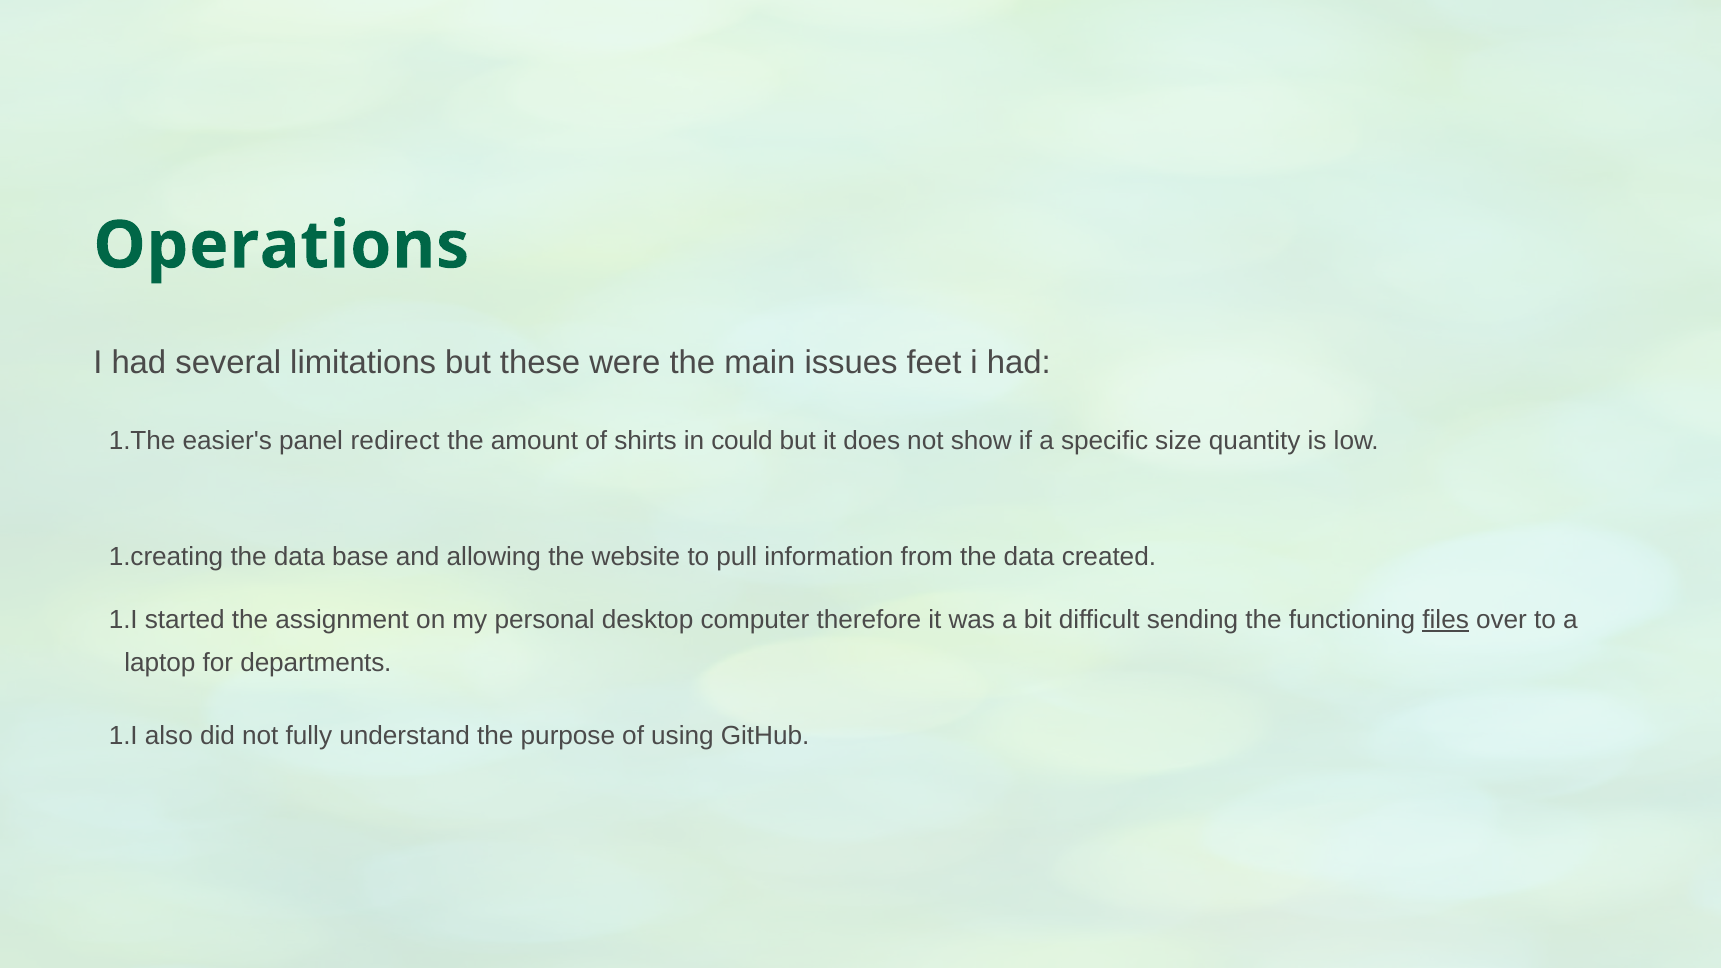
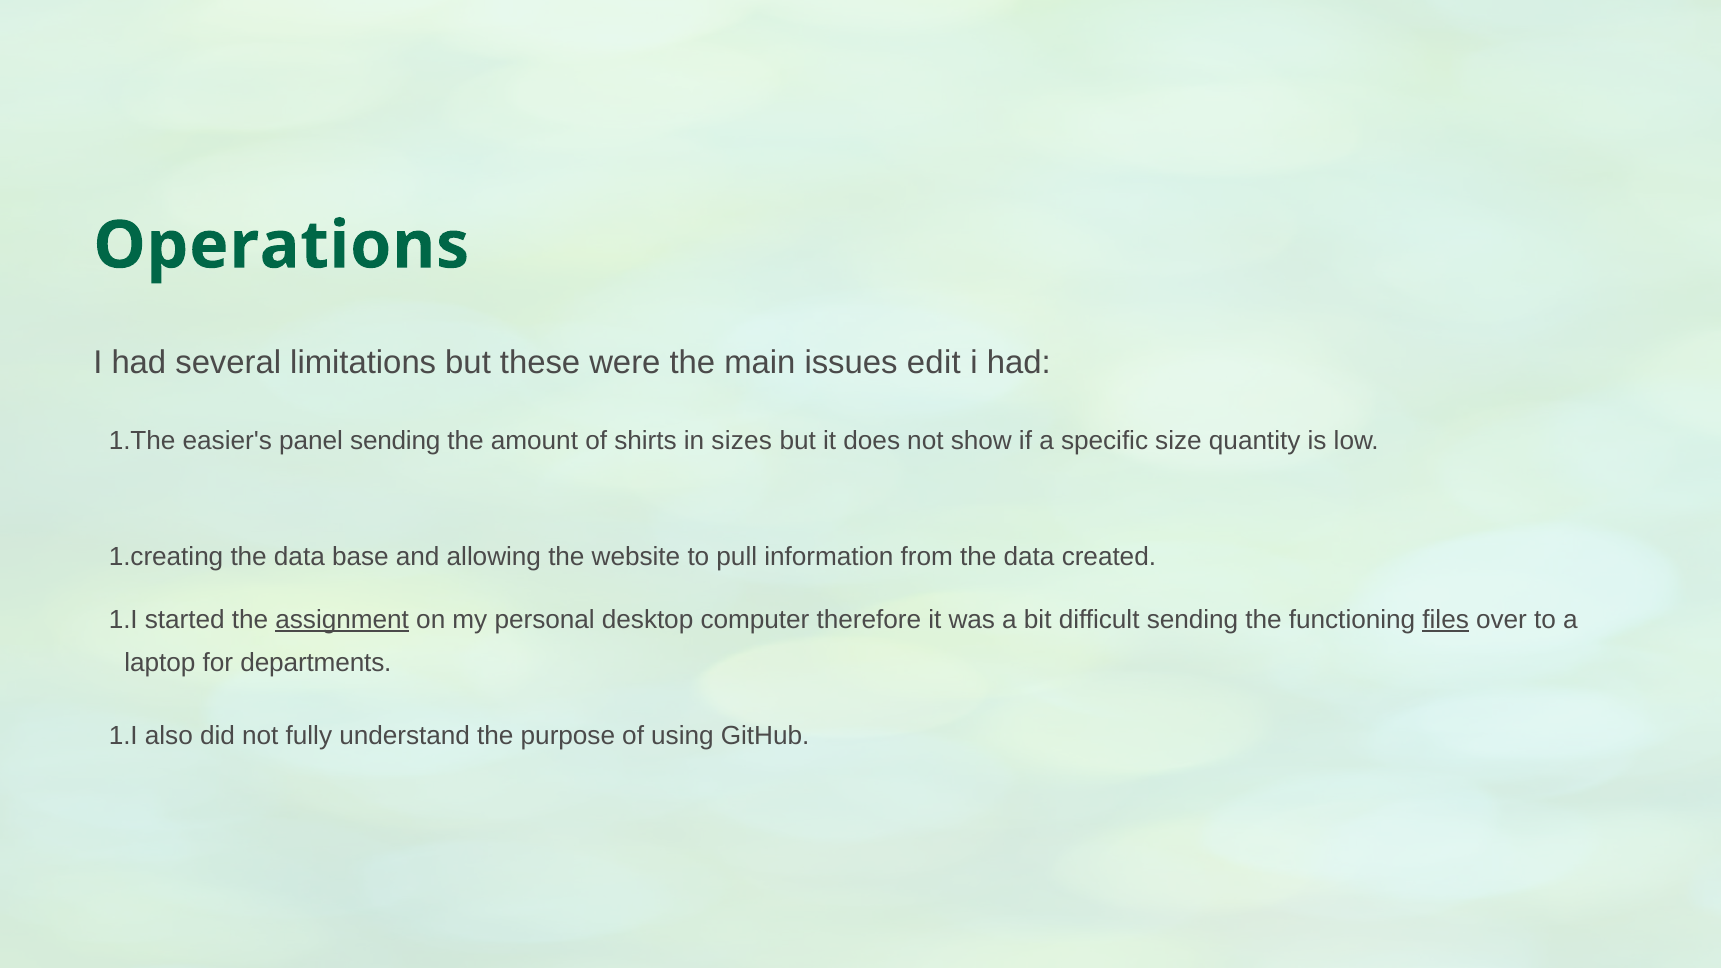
feet: feet -> edit (934, 363)
panel redirect: redirect -> sending (395, 441)
could: could -> sizes (742, 441)
assignment underline: none -> present (342, 620)
